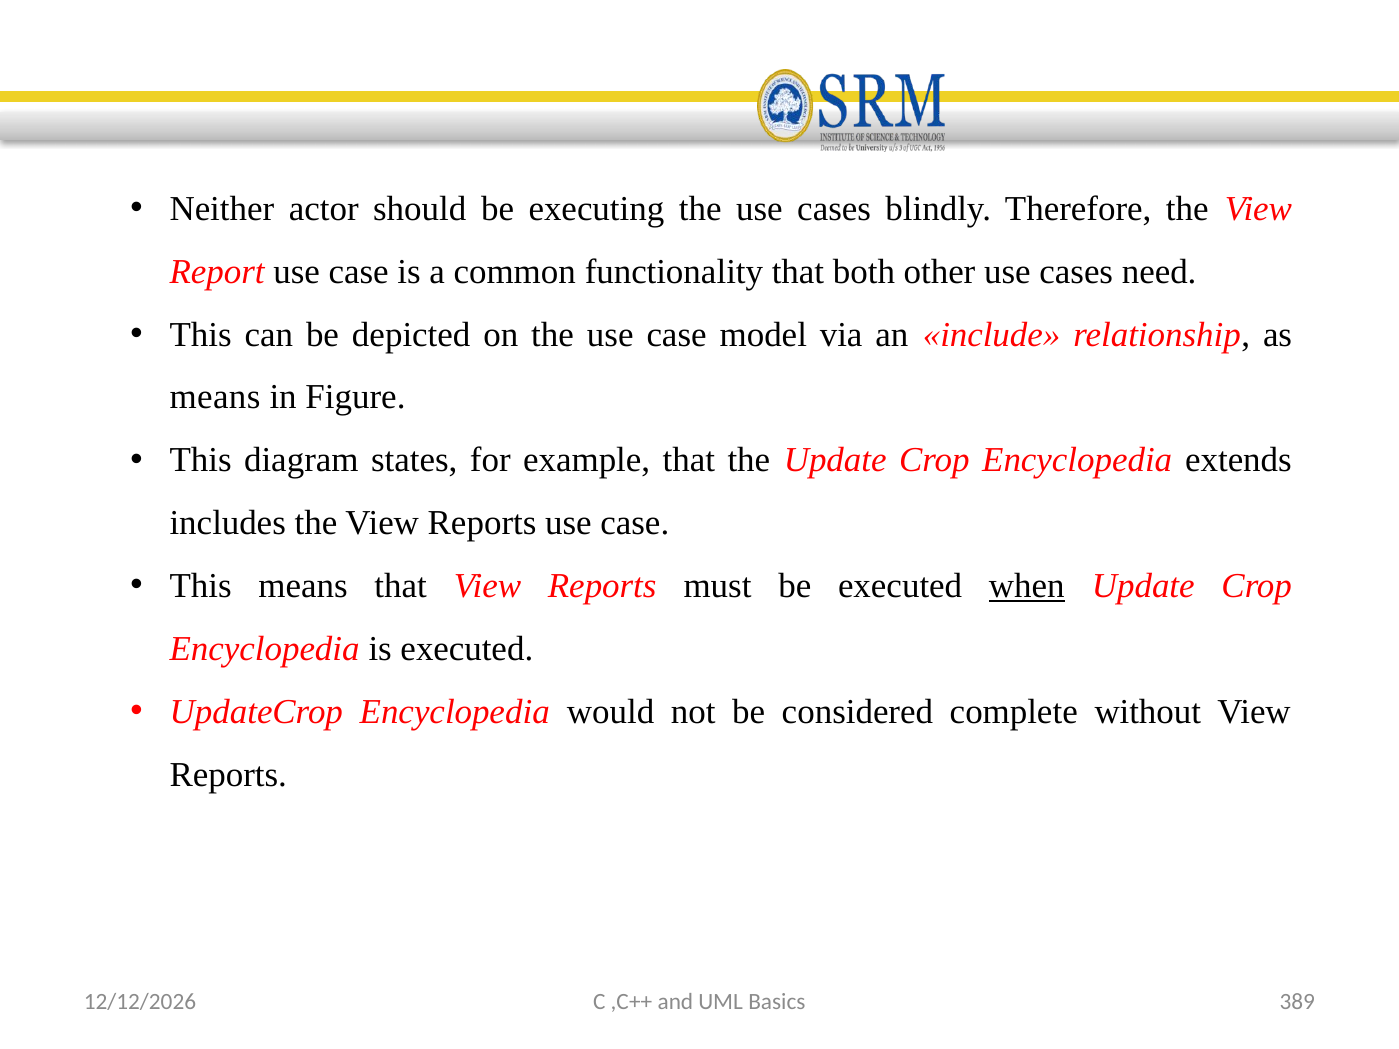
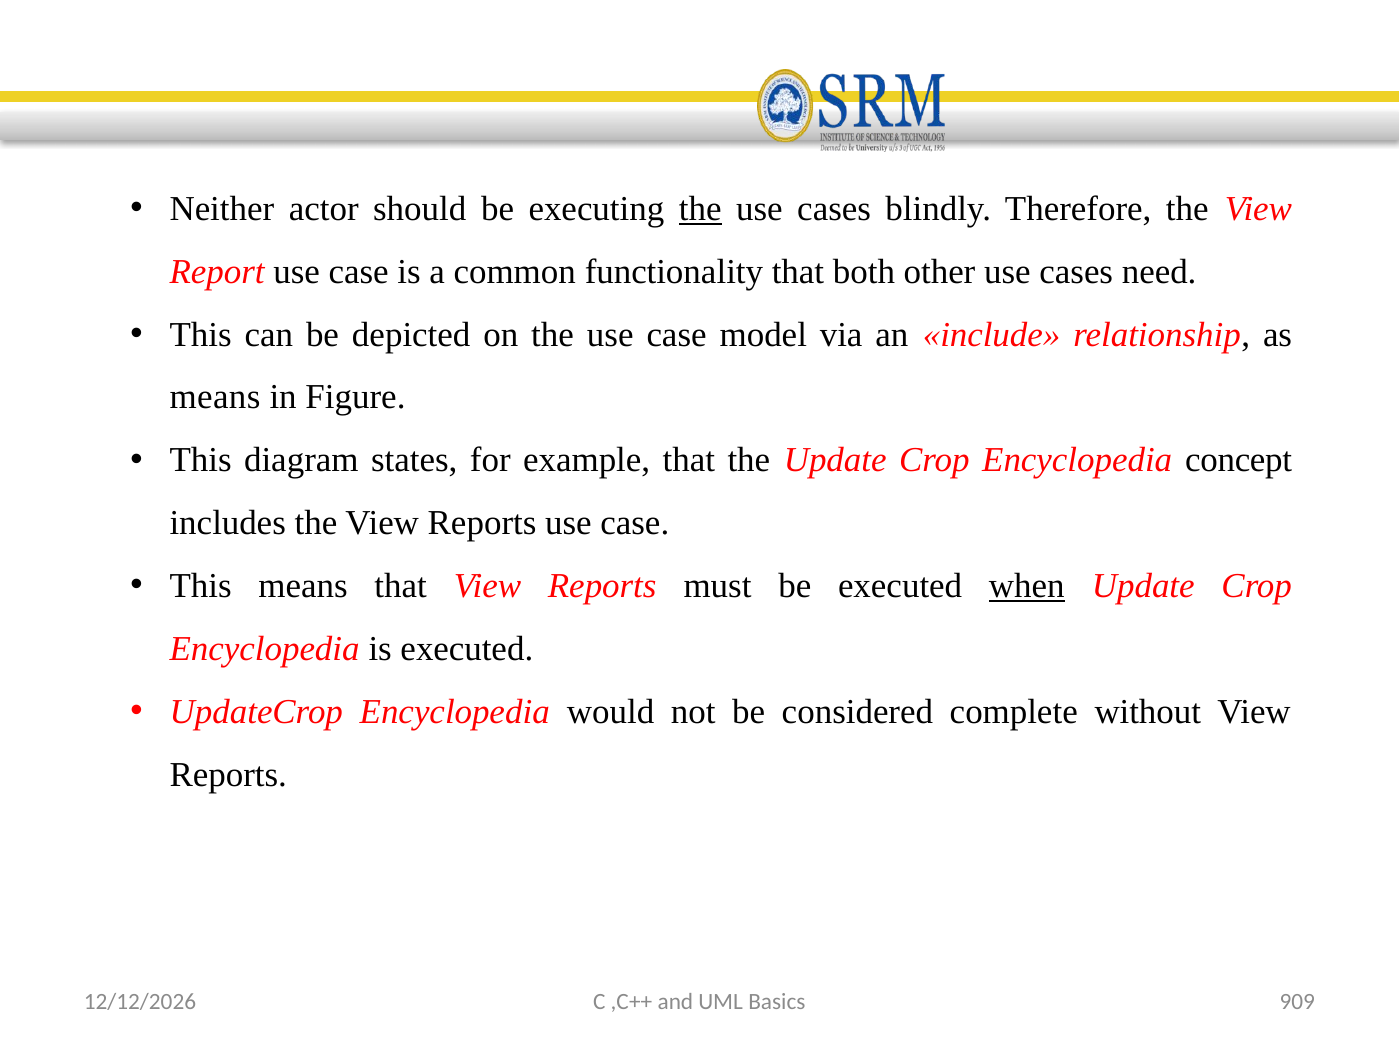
the underline: none -> present (700, 209)
extends: extends -> concept (1239, 460)
389: 389 -> 909 (1297, 1002)
